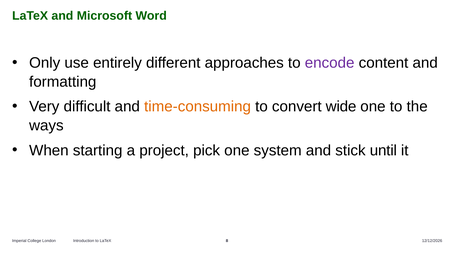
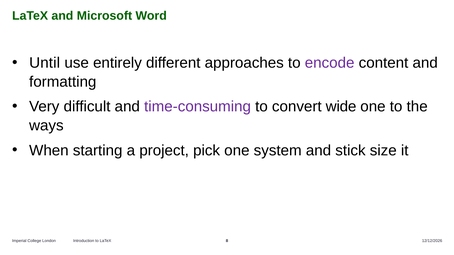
Only: Only -> Until (45, 63)
time-consuming colour: orange -> purple (198, 107)
until: until -> size (383, 151)
